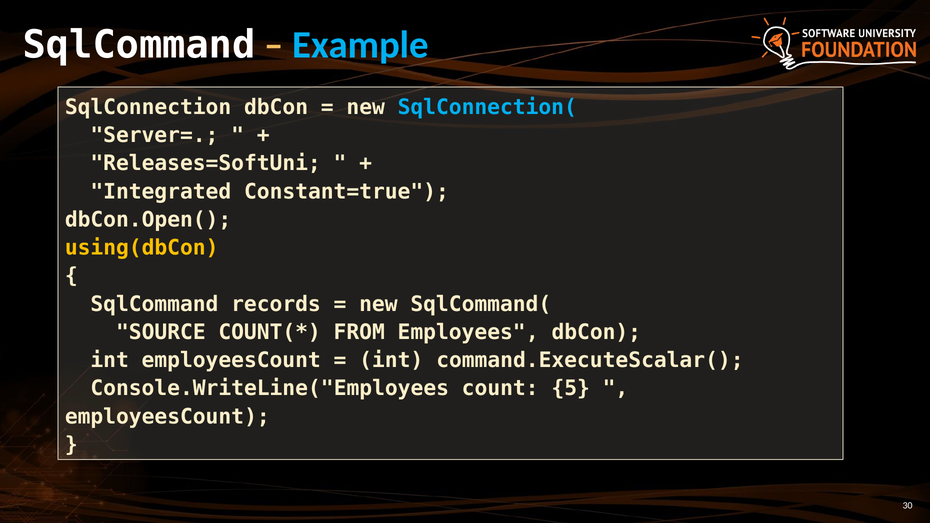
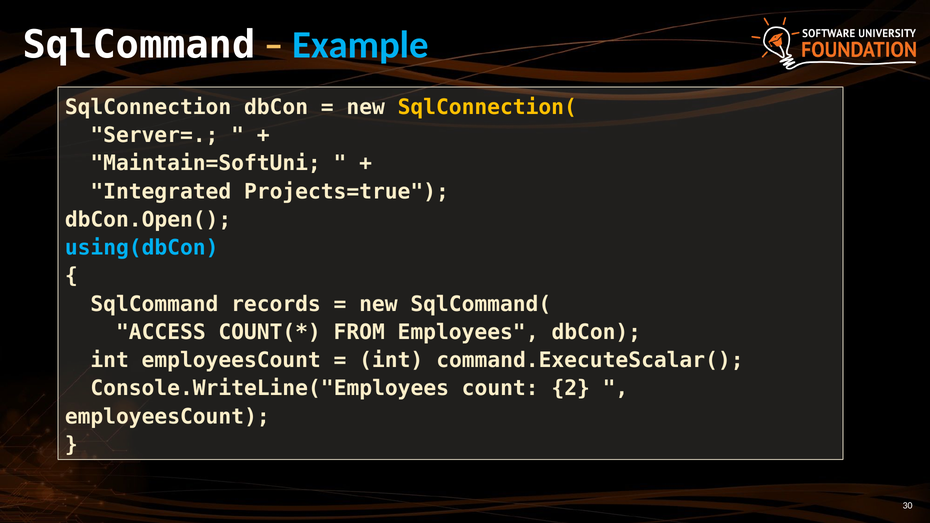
SqlConnection( colour: light blue -> yellow (487, 107)
Releases=SoftUni: Releases=SoftUni -> Maintain=SoftUni (206, 164)
Constant=true: Constant=true -> Projects=true (346, 192)
using(dbCon colour: yellow -> light blue (142, 248)
SOURCE: SOURCE -> ACCESS (161, 332)
5: 5 -> 2 (571, 389)
